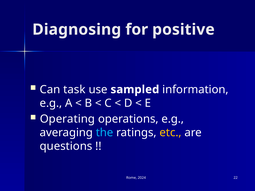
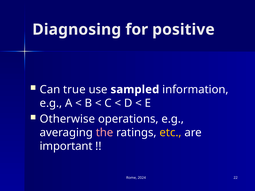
task: task -> true (74, 90)
Operating: Operating -> Otherwise (67, 119)
the colour: light blue -> pink (105, 133)
questions: questions -> important (66, 146)
